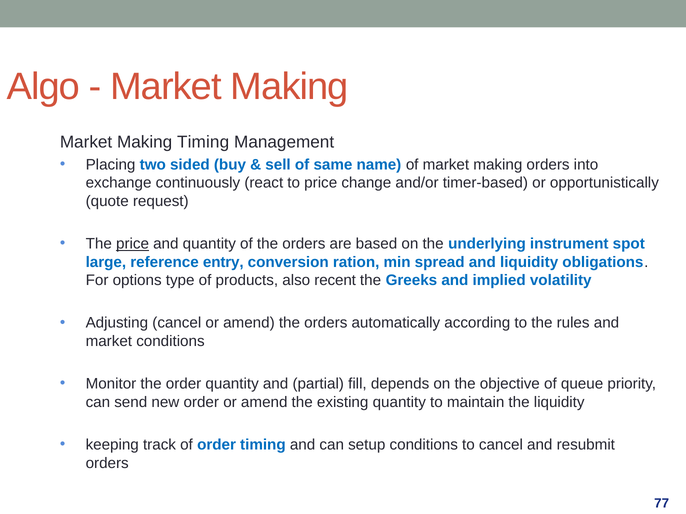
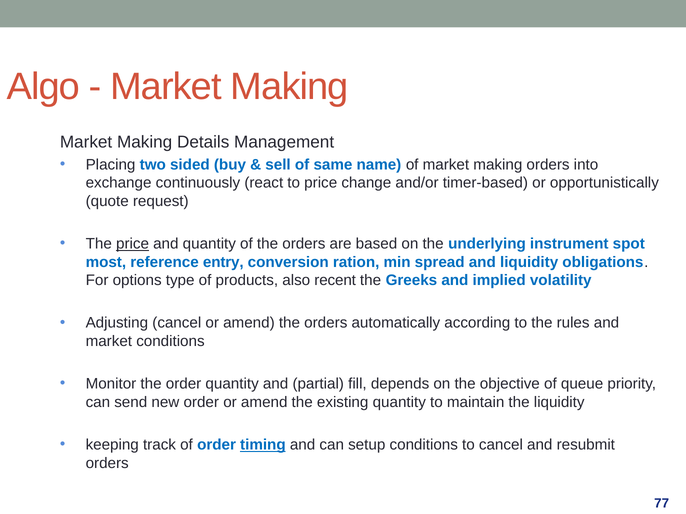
Making Timing: Timing -> Details (203, 142)
large: large -> most (106, 262)
timing underline: none -> present (263, 445)
